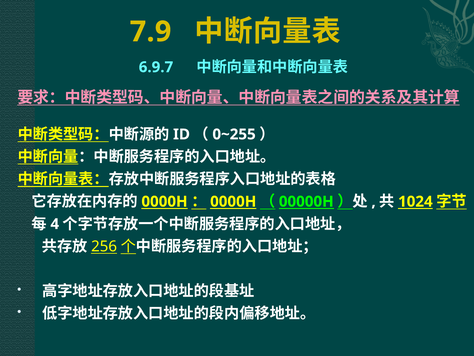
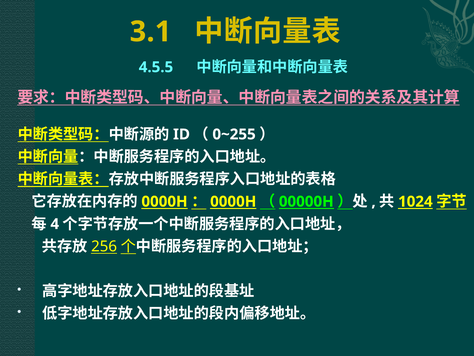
7.9: 7.9 -> 3.1 (151, 32)
6.9.7: 6.9.7 -> 4.5.5 (156, 67)
